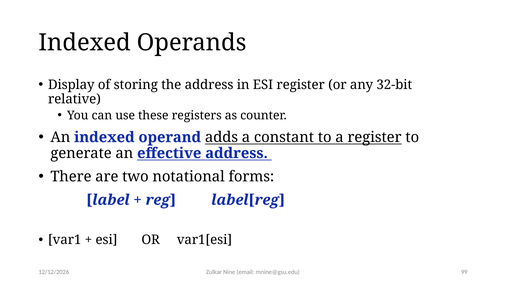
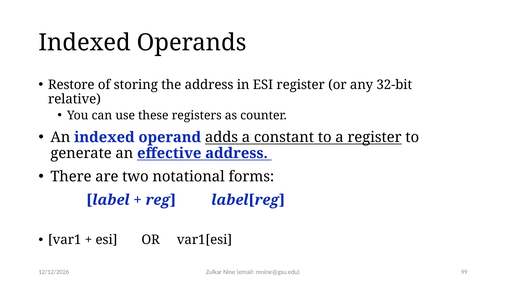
Display: Display -> Restore (71, 85)
